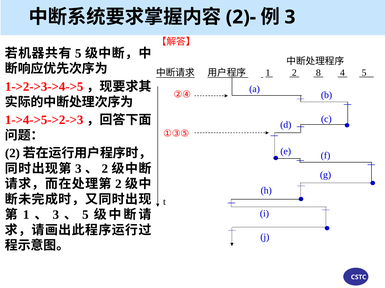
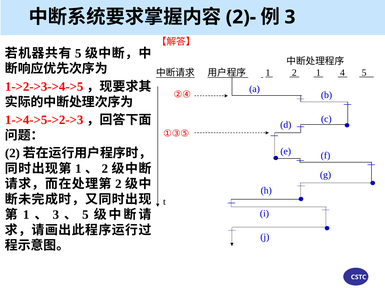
2 8: 8 -> 1 (318, 73)
3: 3 -> 1 (78, 169)
